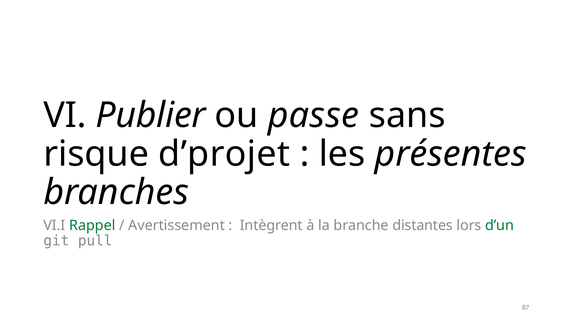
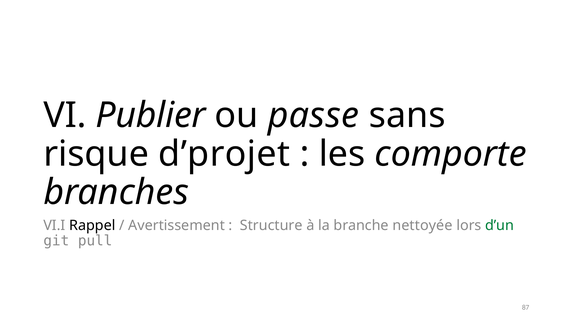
présentes: présentes -> comporte (451, 154)
Rappel colour: green -> black (92, 226)
Intègrent: Intègrent -> Structure (271, 226)
distantes: distantes -> nettoyée (422, 226)
